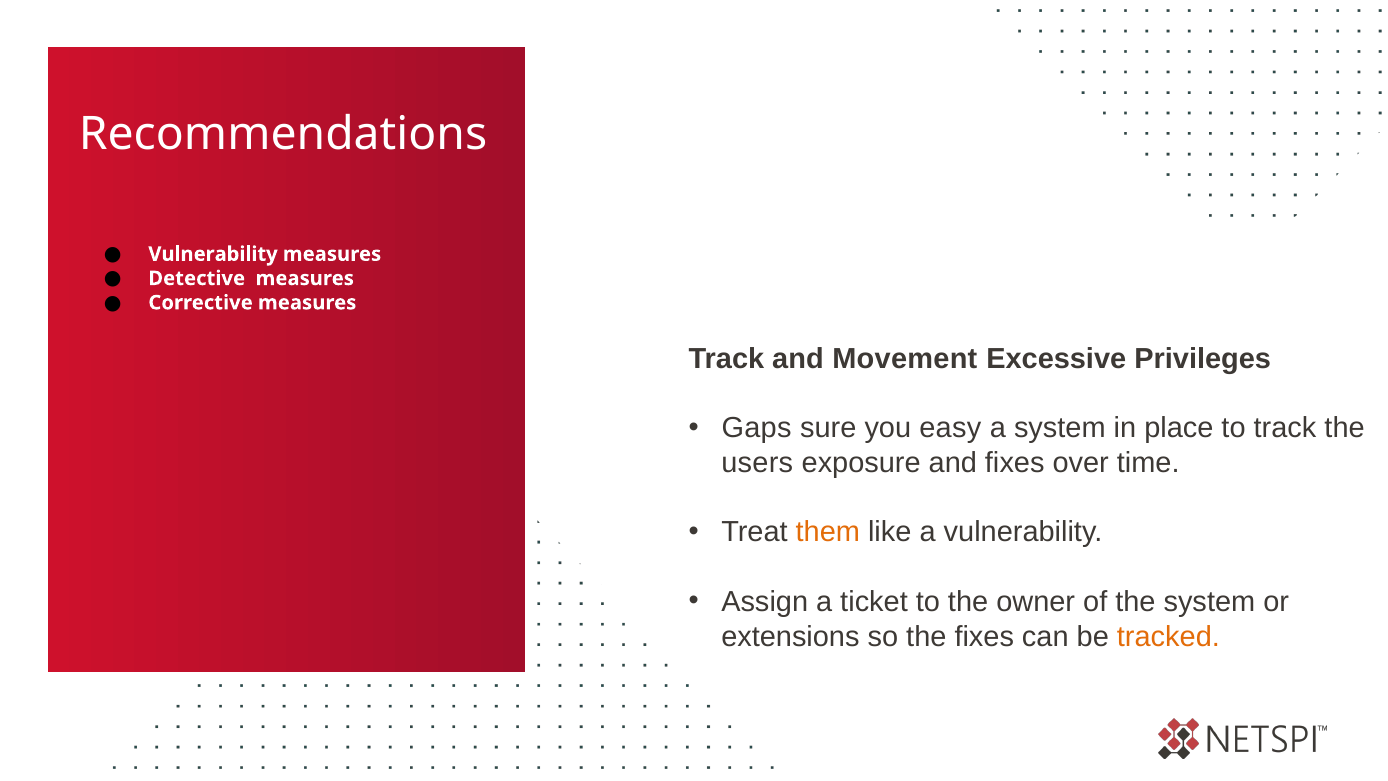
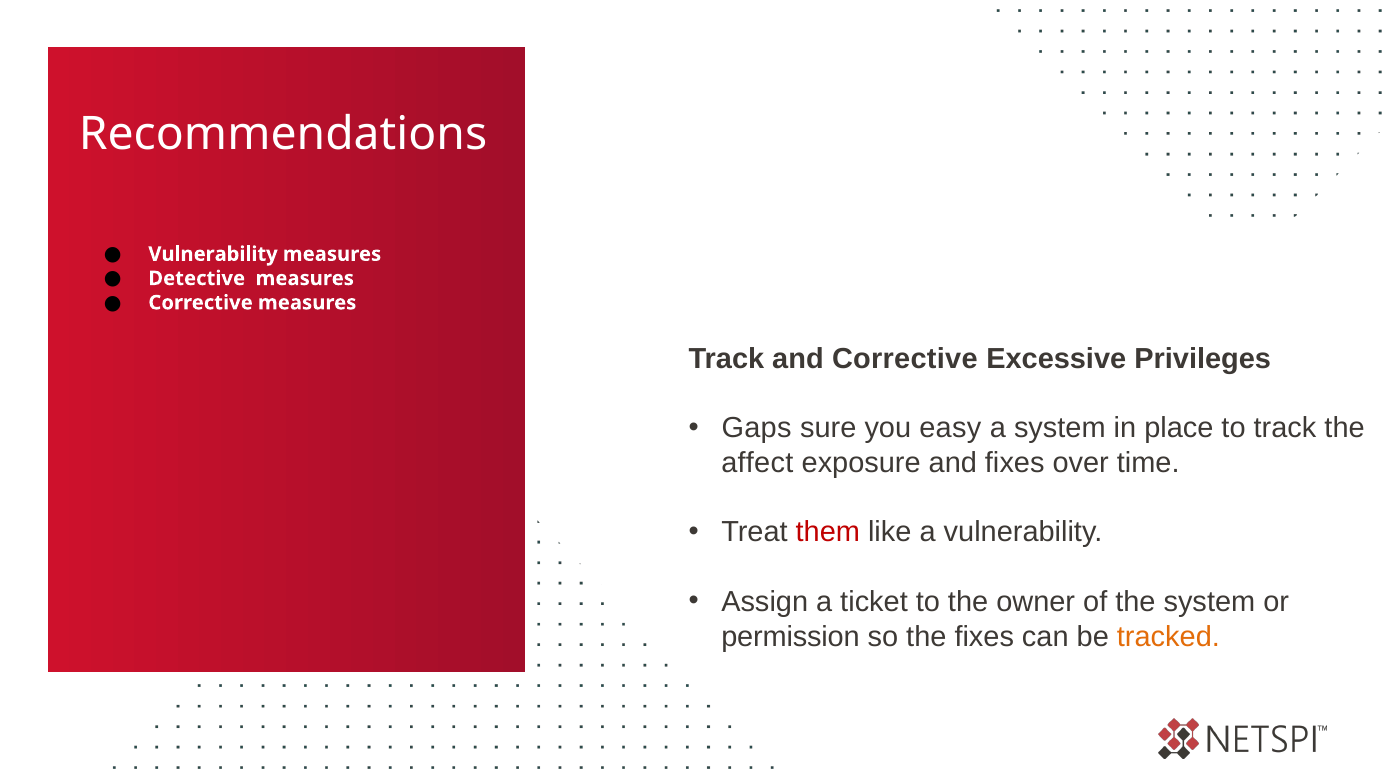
and Movement: Movement -> Corrective (905, 359)
users: users -> affect (757, 463)
them colour: orange -> red (828, 532)
extensions: extensions -> permission (790, 636)
